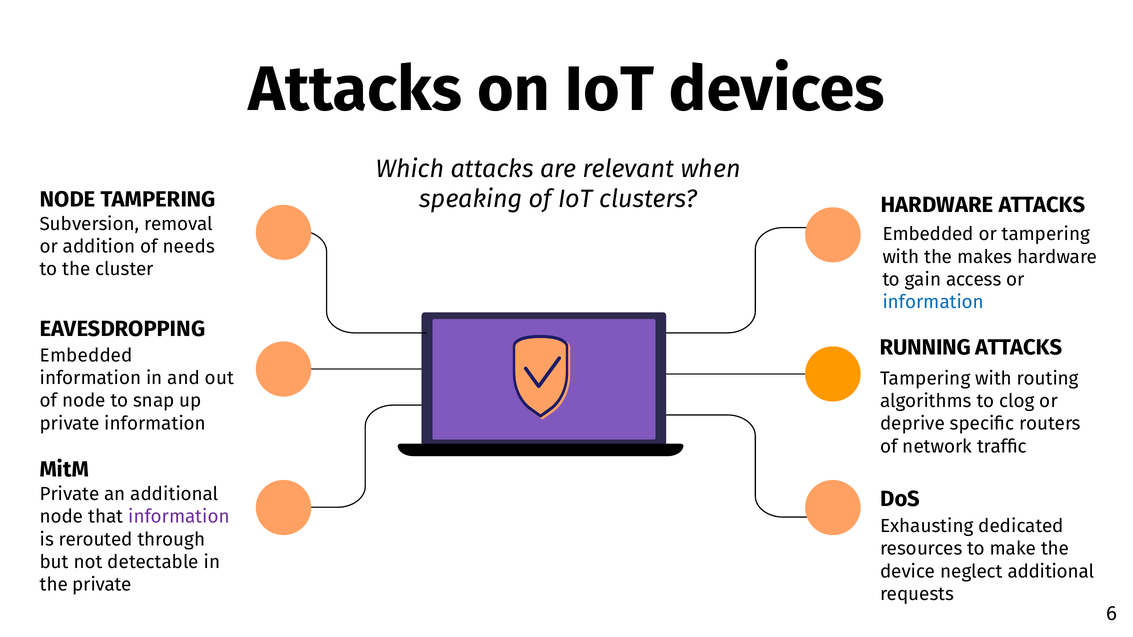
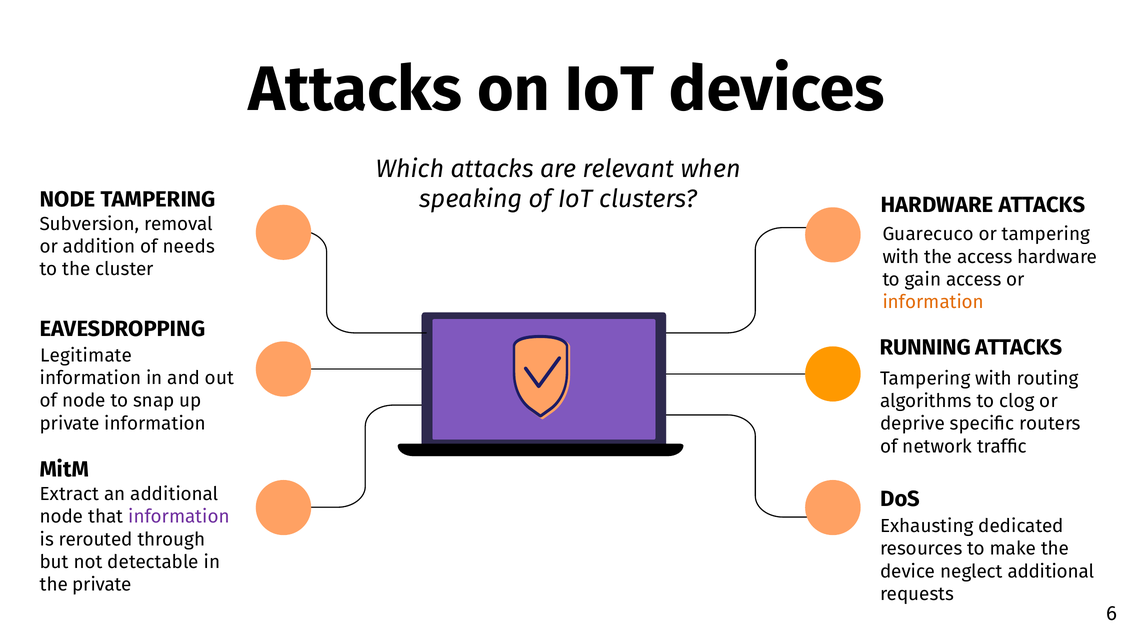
Embedded: Embedded -> Guarecuco (928, 234)
the makes: makes -> access (985, 257)
information colour: blue -> orange (933, 302)
Embedded: Embedded -> Legitimate (86, 356)
Private: Private -> Extract (69, 494)
